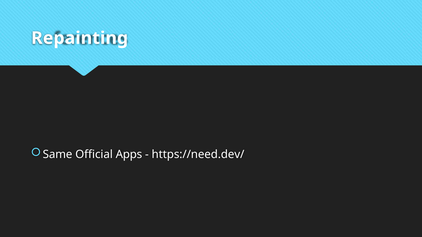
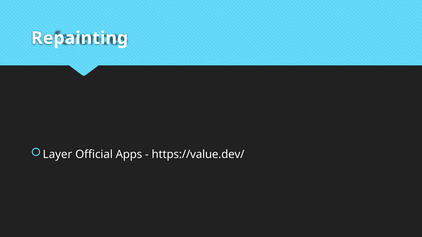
Same: Same -> Layer (57, 155)
https://need.dev/: https://need.dev/ -> https://value.dev/ (198, 155)
